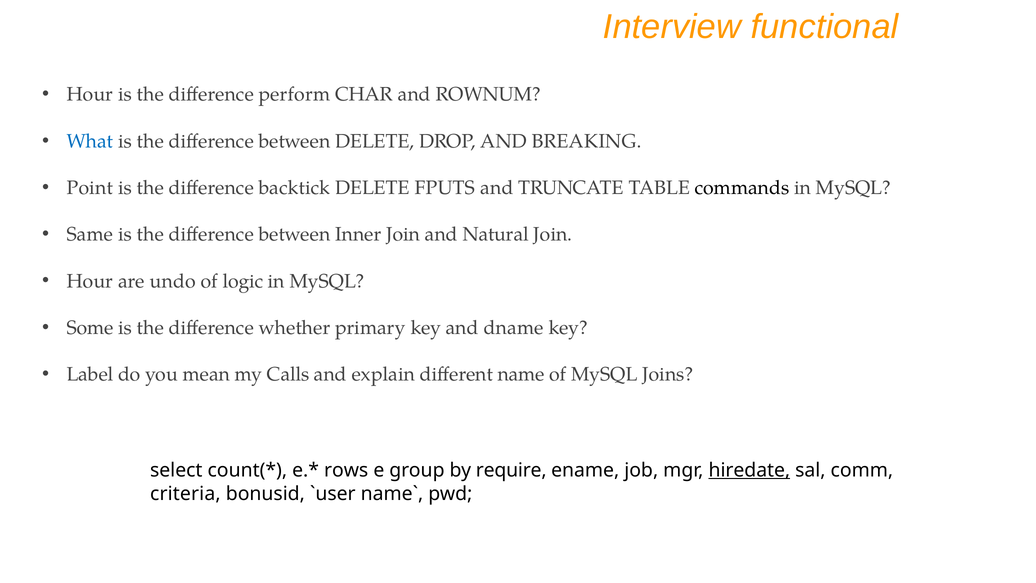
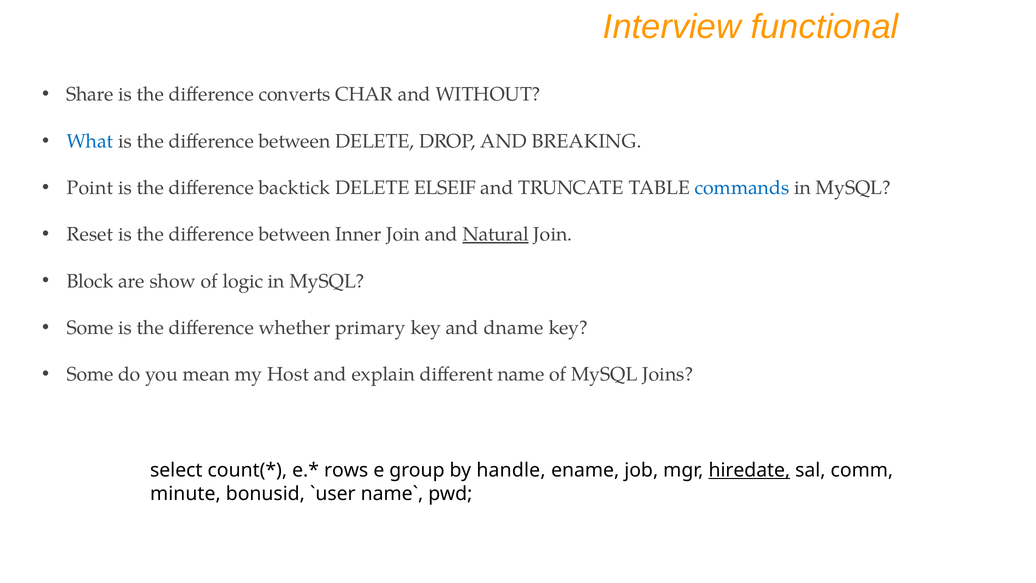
Hour: Hour -> Share (90, 95)
perform: perform -> converts (295, 95)
ROWNUM: ROWNUM -> WITHOUT (488, 95)
FPUTS: FPUTS -> ELSEIF (445, 188)
commands colour: black -> blue (742, 188)
Same: Same -> Reset (90, 234)
Natural underline: none -> present (496, 234)
Hour: Hour -> Block (90, 281)
undo: undo -> show (173, 281)
Label: Label -> Some (90, 374)
Calls: Calls -> Host (288, 374)
require: require -> handle (511, 470)
criteria: criteria -> minute (185, 493)
